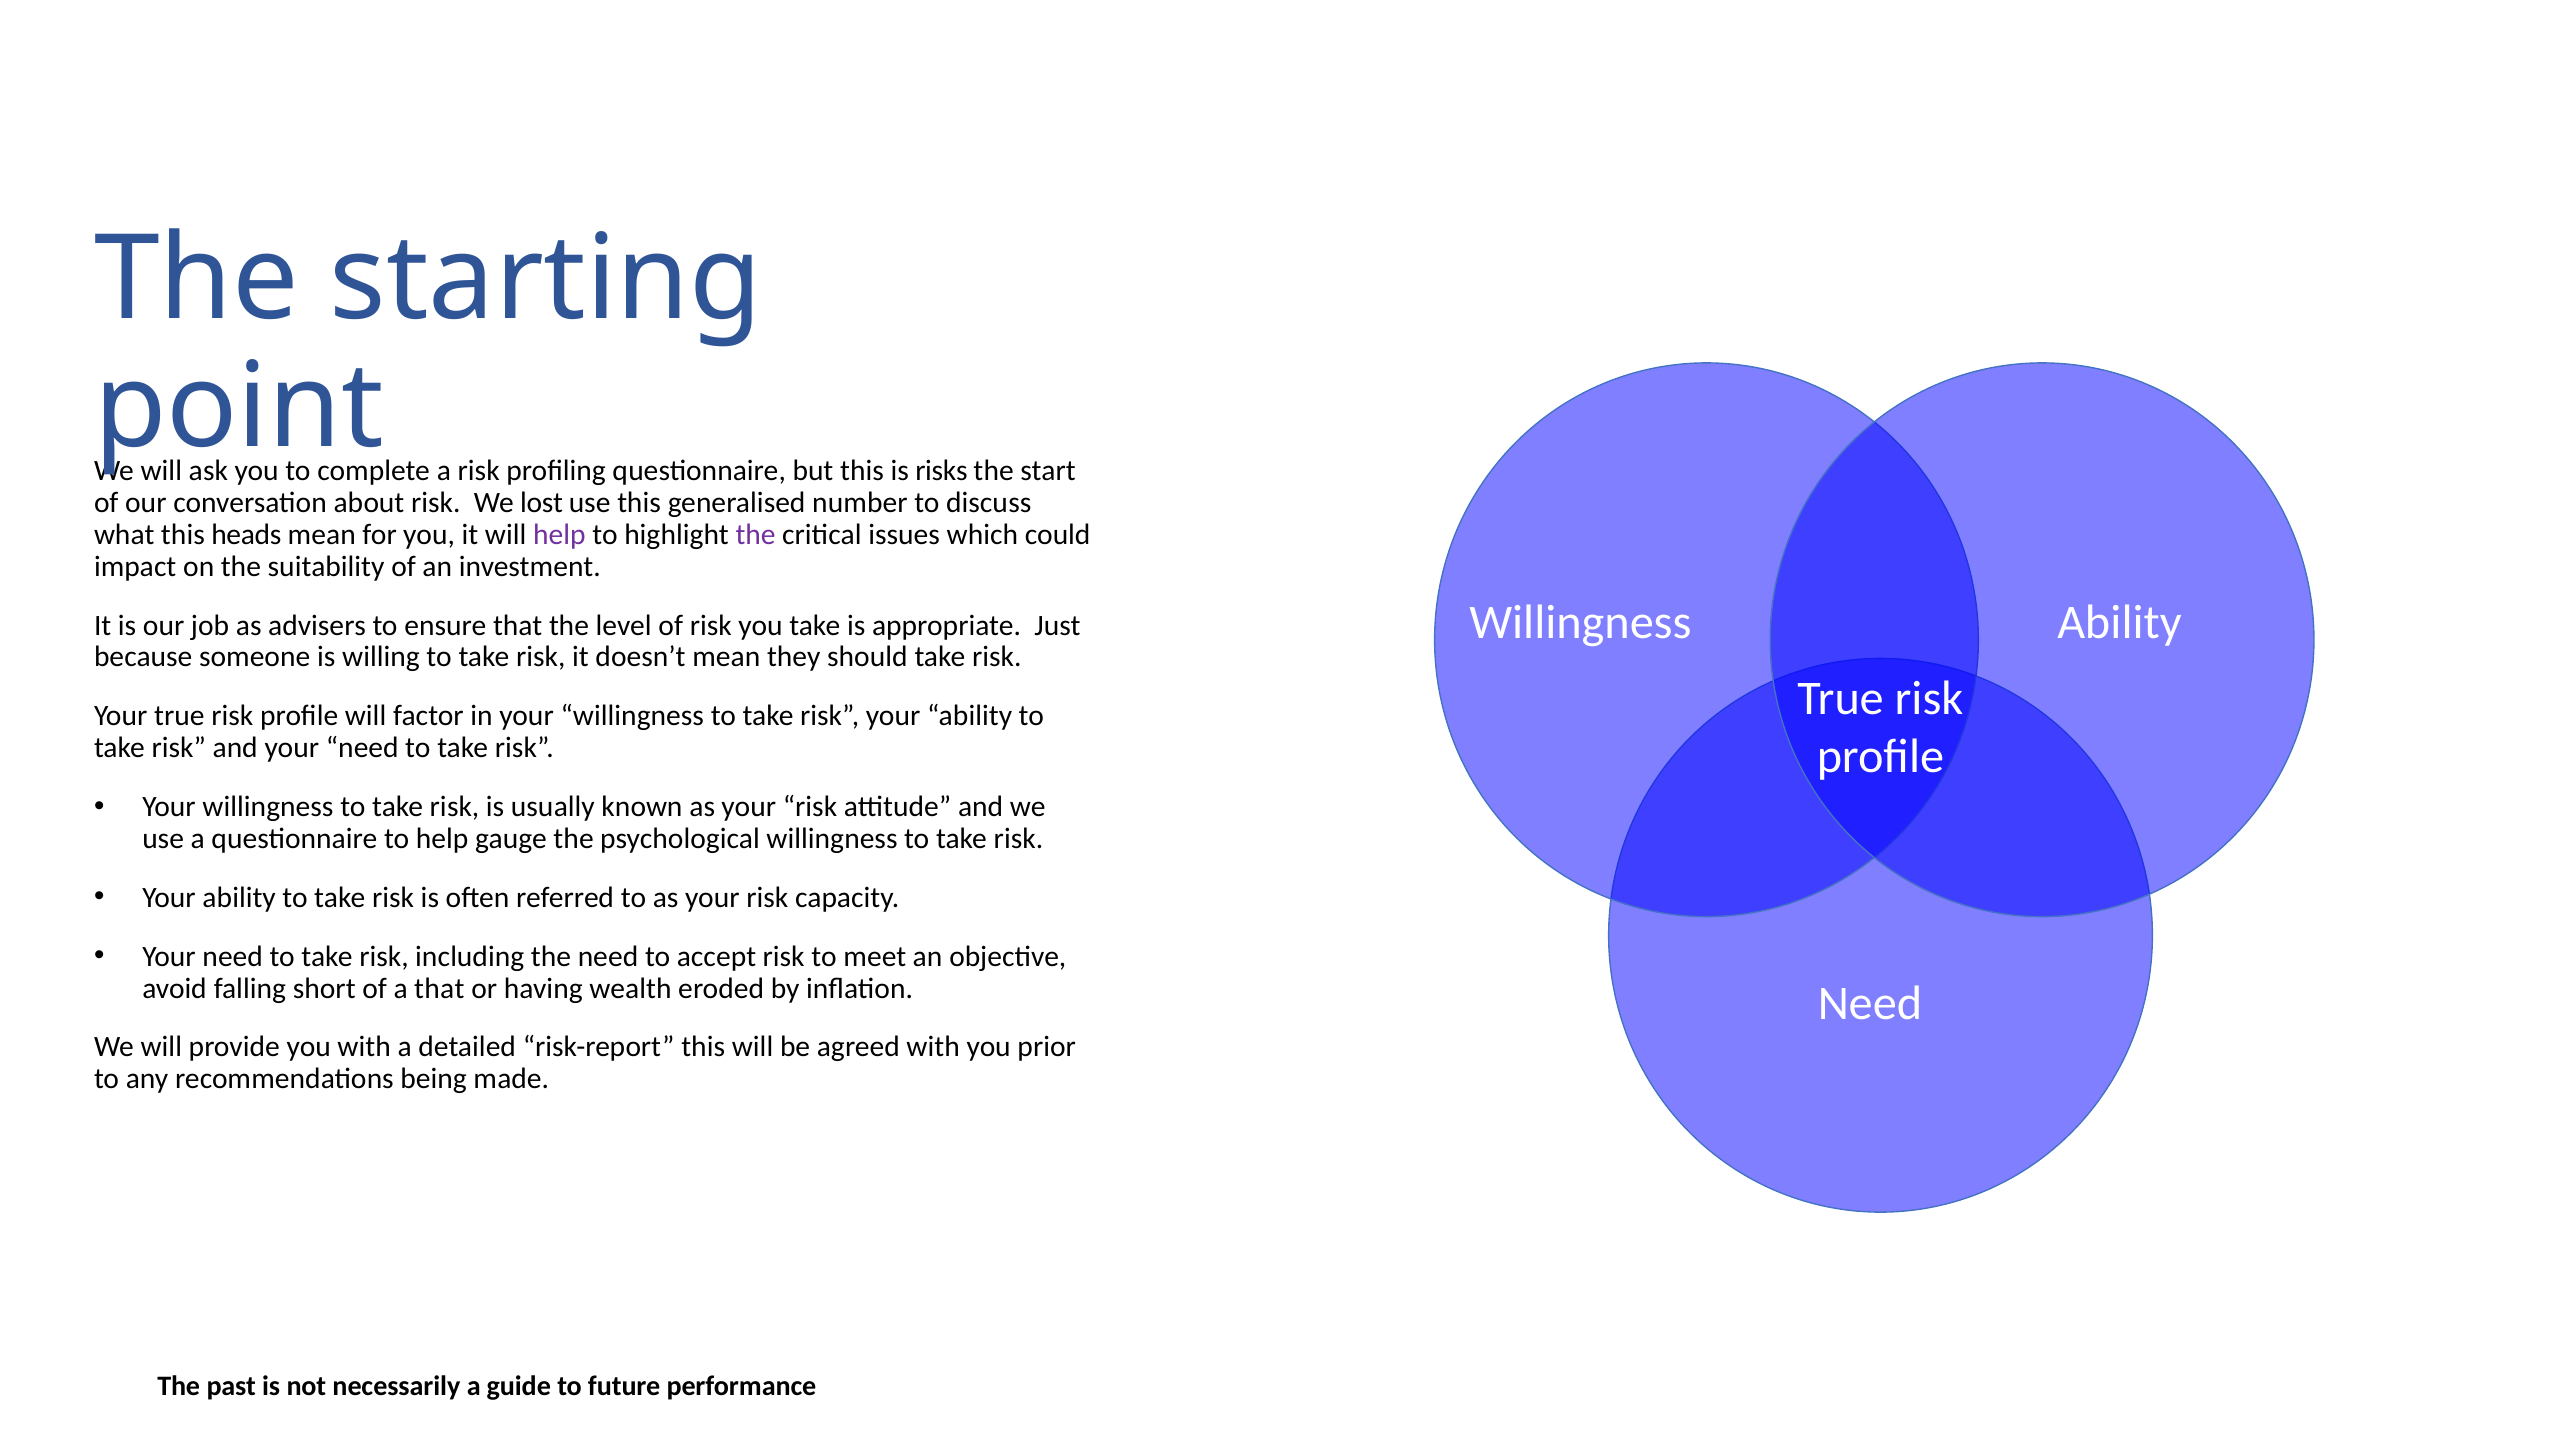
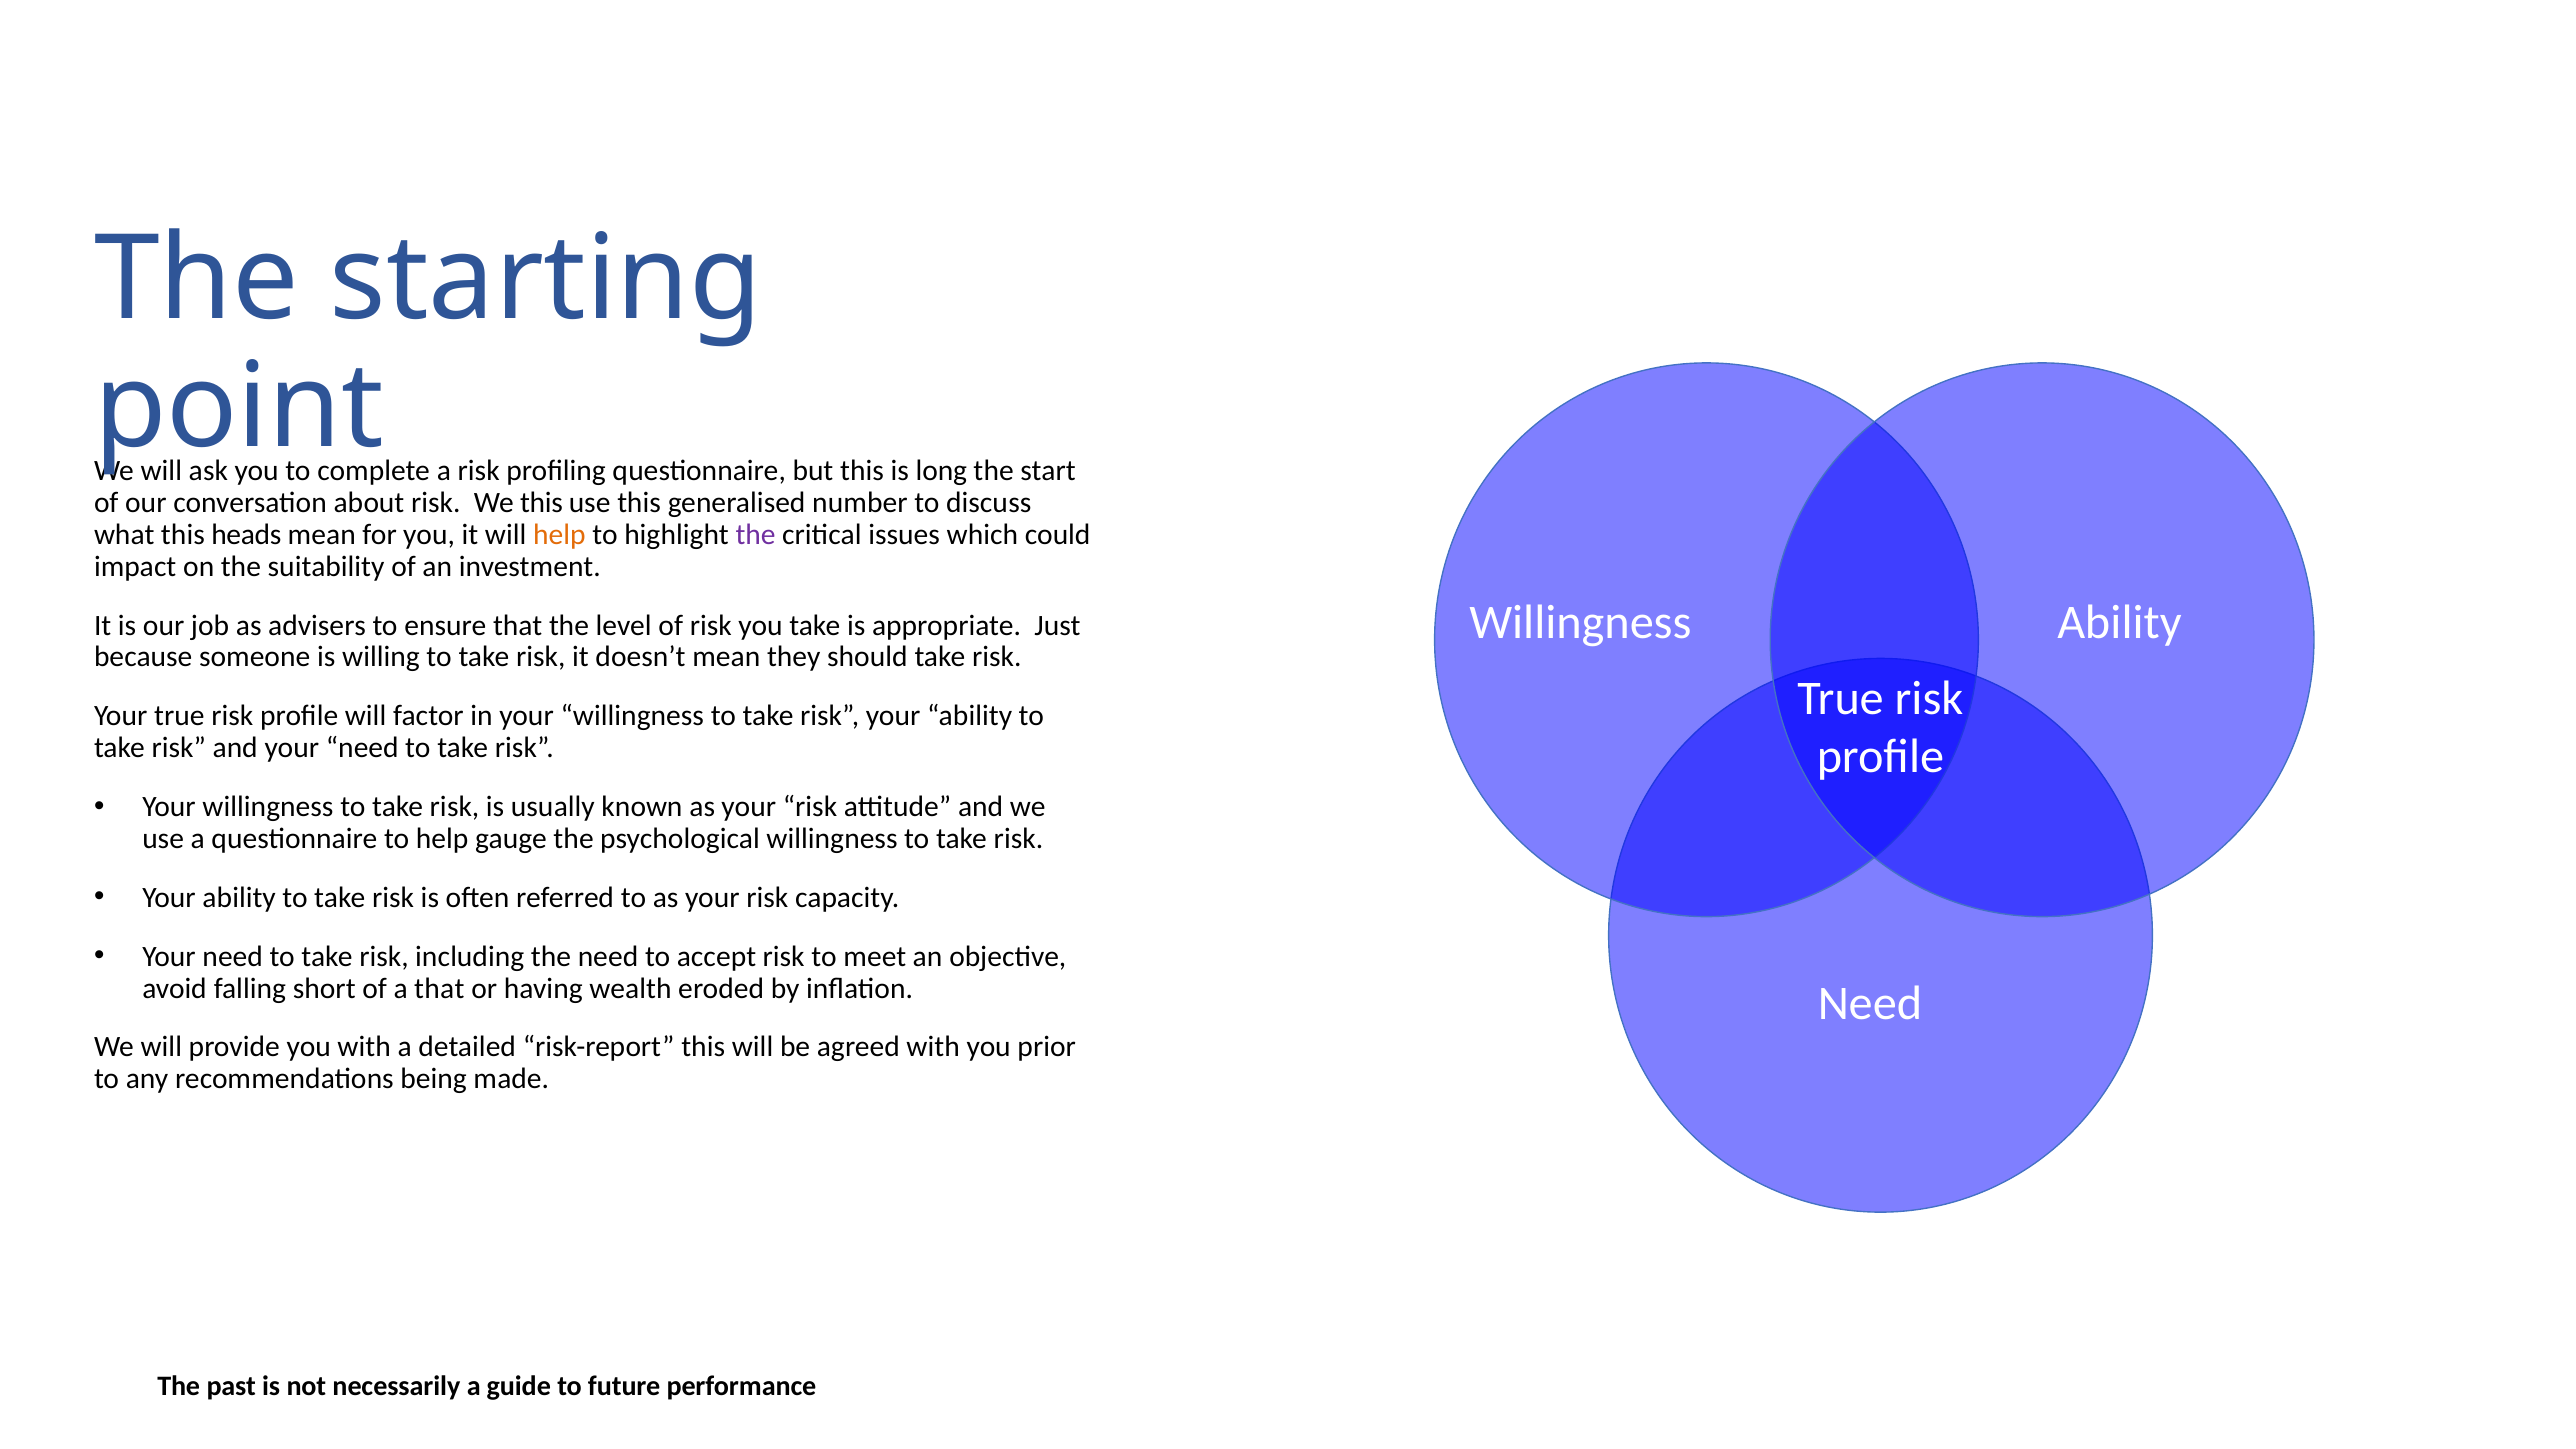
risks: risks -> long (941, 471)
We lost: lost -> this (542, 503)
help colour: purple -> orange (559, 535)
